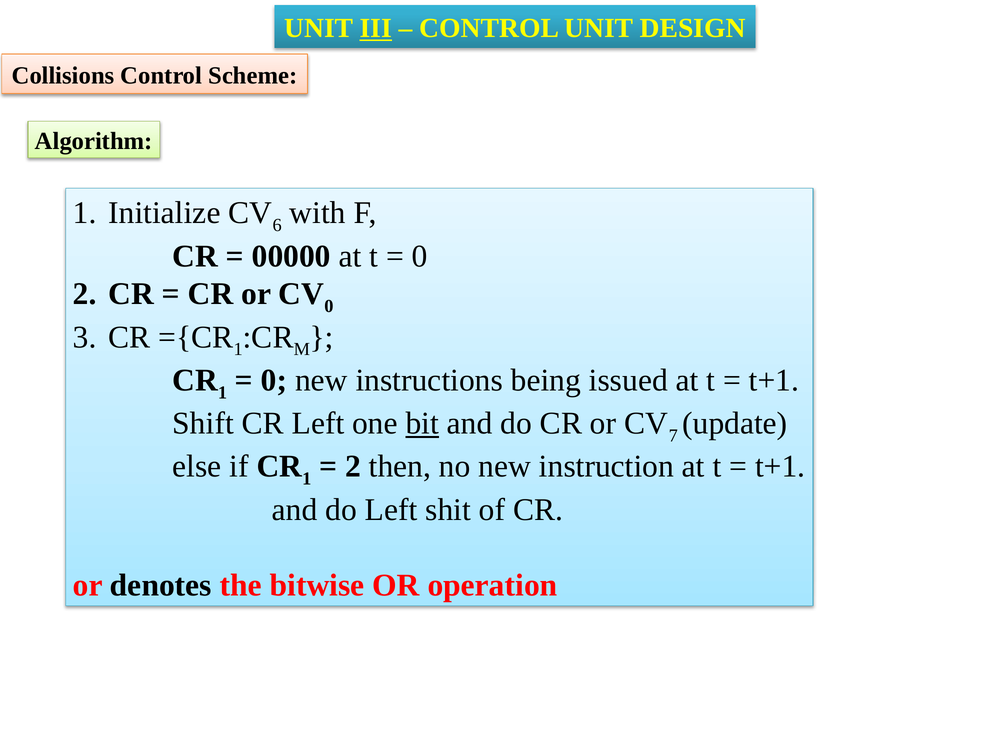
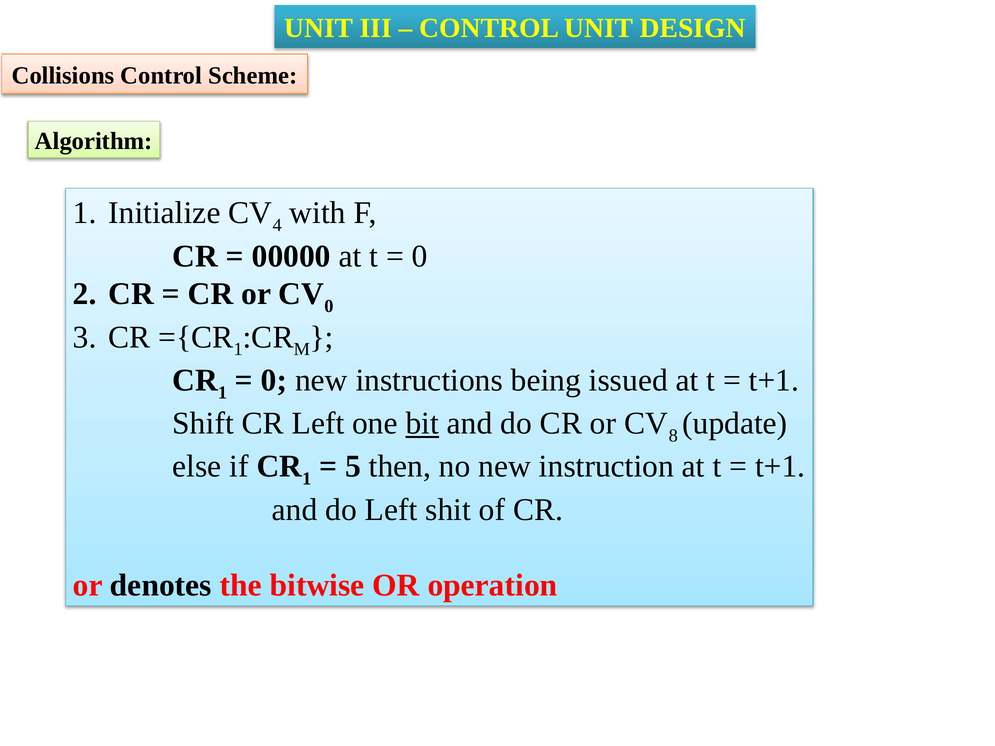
III underline: present -> none (376, 28)
6: 6 -> 4 (277, 225)
7: 7 -> 8 (673, 436)
2: 2 -> 5 (353, 467)
